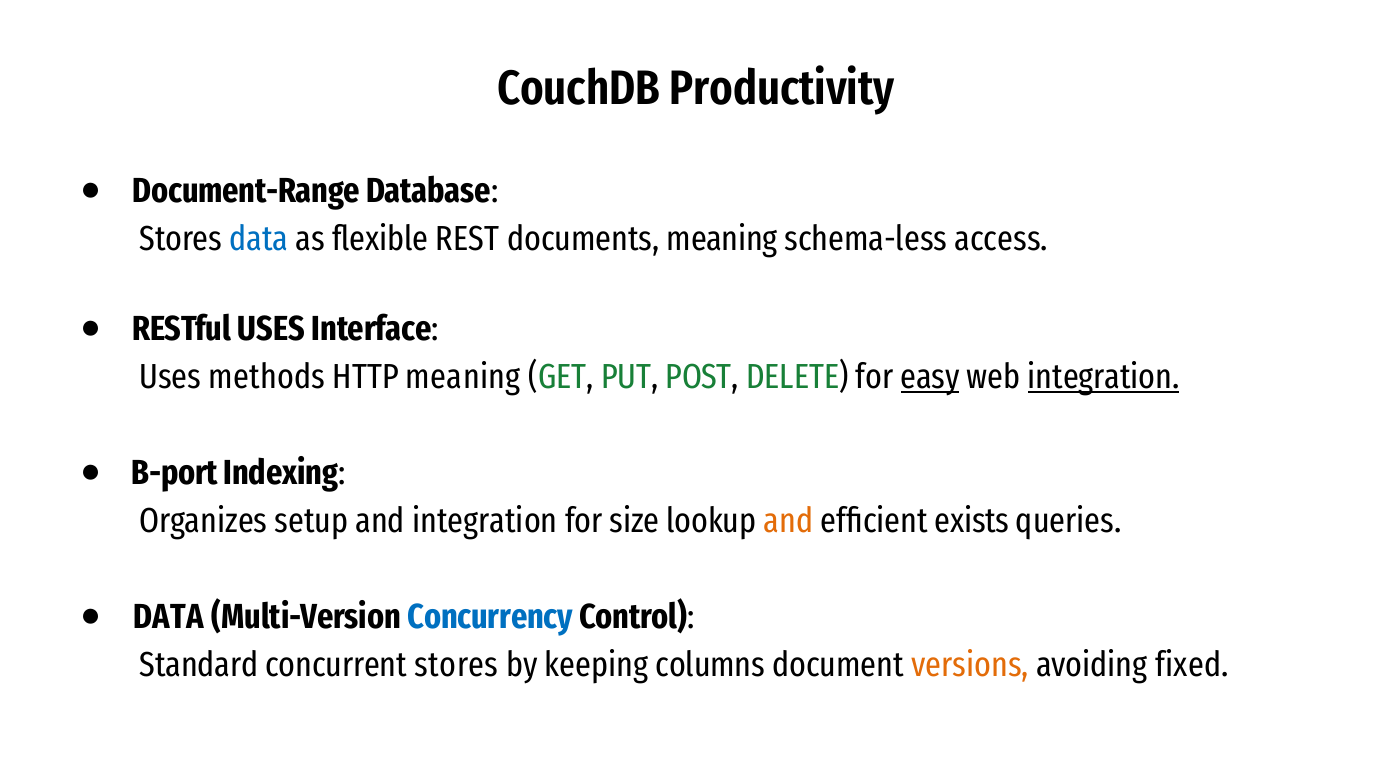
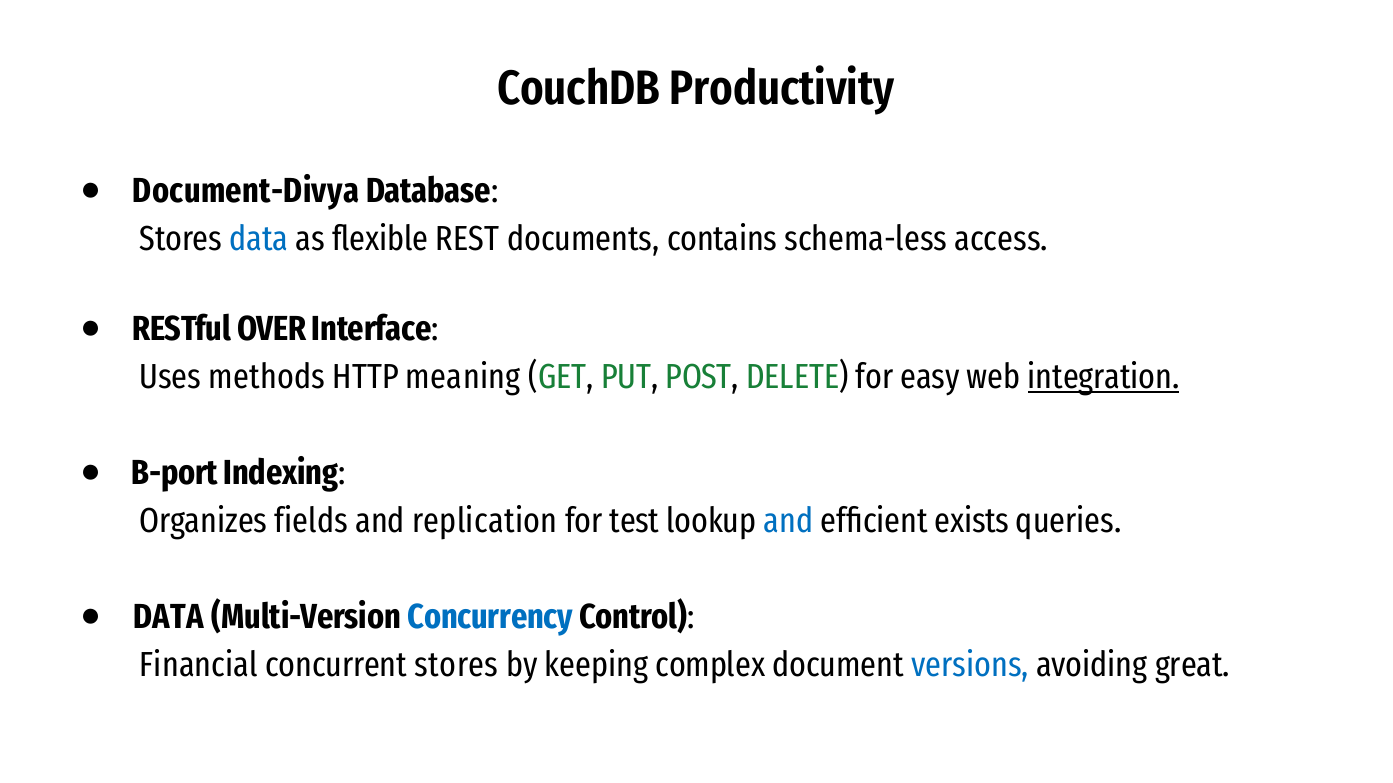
Document-Range: Document-Range -> Document-Divya (246, 191)
documents meaning: meaning -> contains (722, 239)
RESTful USES: USES -> OVER (272, 329)
easy underline: present -> none (930, 377)
setup: setup -> fields (311, 521)
and integration: integration -> replication (485, 521)
size: size -> test (635, 521)
and colour: orange -> blue (789, 521)
Standard: Standard -> Financial (199, 665)
columns: columns -> complex (710, 665)
versions colour: orange -> blue (970, 665)
fixed: fixed -> great (1192, 665)
